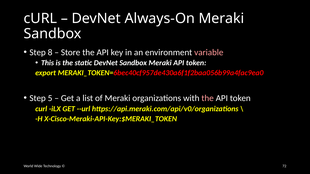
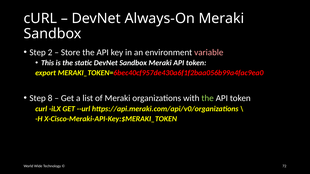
8: 8 -> 2 (50, 52)
5: 5 -> 8 (50, 98)
the colour: pink -> light green (208, 98)
